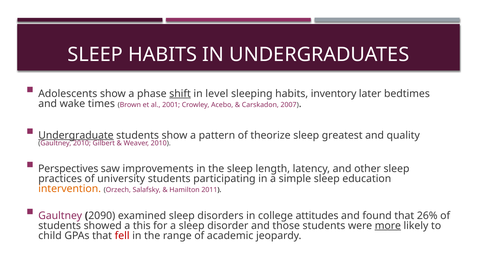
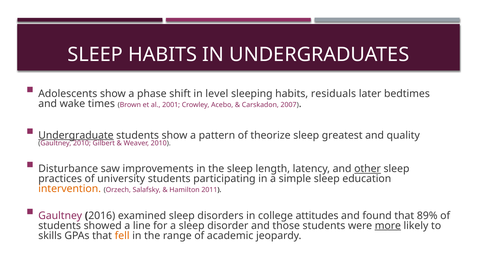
shift underline: present -> none (180, 94)
inventory: inventory -> residuals (334, 94)
Perspectives: Perspectives -> Disturbance (68, 169)
other underline: none -> present (368, 169)
2090: 2090 -> 2016 (102, 216)
26%: 26% -> 89% (427, 216)
this: this -> line (142, 226)
child: child -> skills (50, 236)
fell colour: red -> orange (122, 236)
